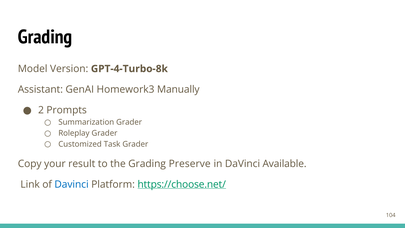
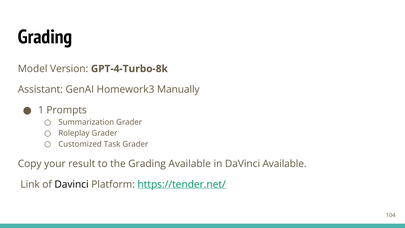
2: 2 -> 1 (41, 110)
Grading Preserve: Preserve -> Available (190, 164)
Davinci colour: blue -> black (72, 185)
https://choose.net/: https://choose.net/ -> https://tender.net/ (182, 185)
